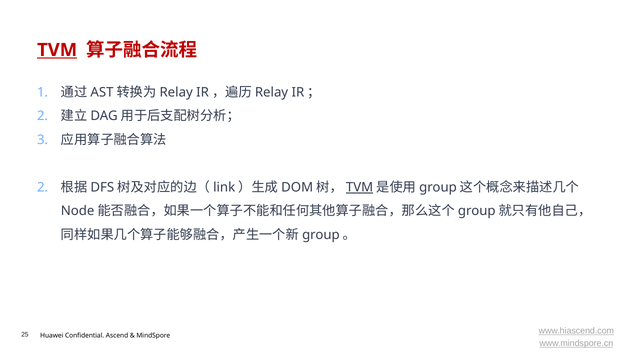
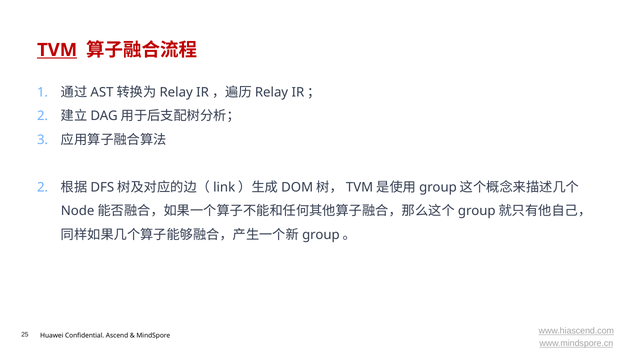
TVM underline: present -> none (360, 188)
